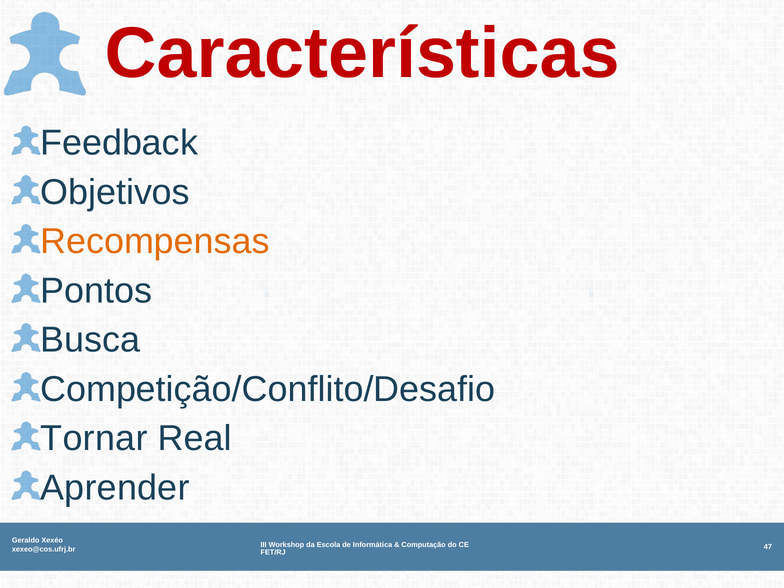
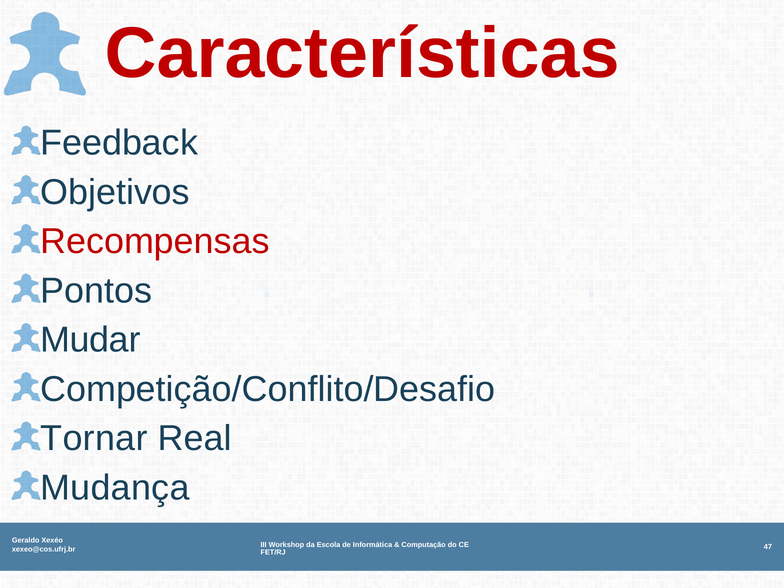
Recompensas colour: orange -> red (155, 242)
Busca: Busca -> Mudar (90, 340)
Aprender: Aprender -> Mudança (115, 488)
